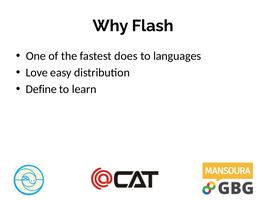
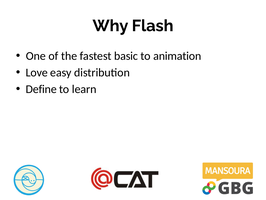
does: does -> basic (126, 56)
languages: languages -> animation (177, 56)
